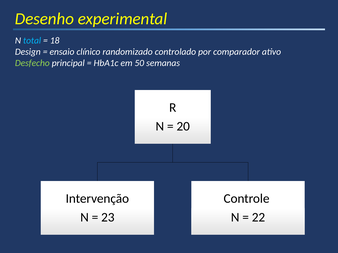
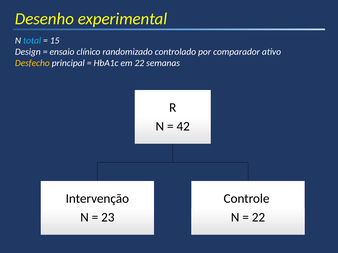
18: 18 -> 15 (55, 41)
Desfecho colour: light green -> yellow (32, 63)
em 50: 50 -> 22 (139, 63)
20: 20 -> 42 (183, 127)
